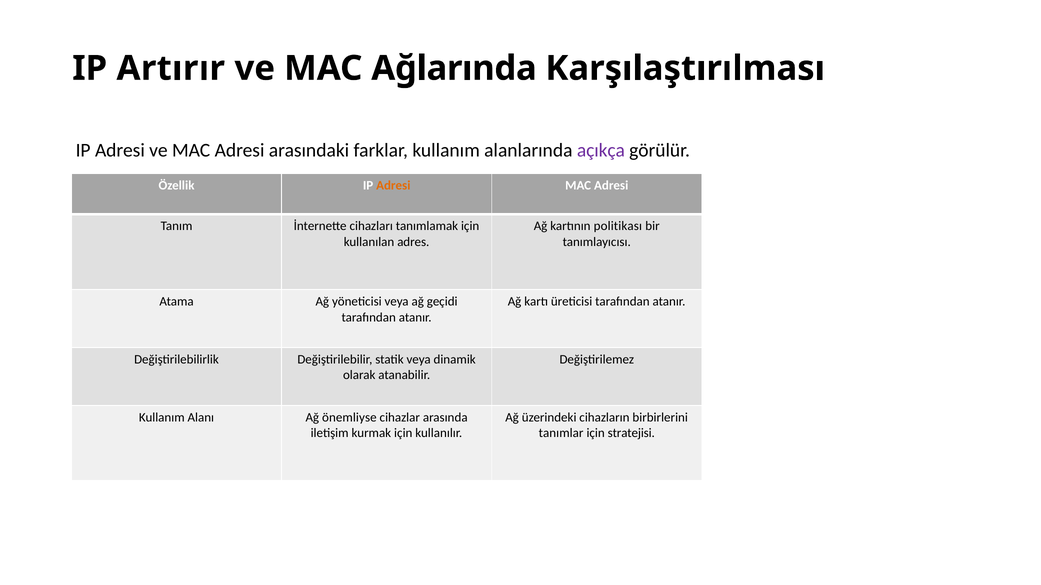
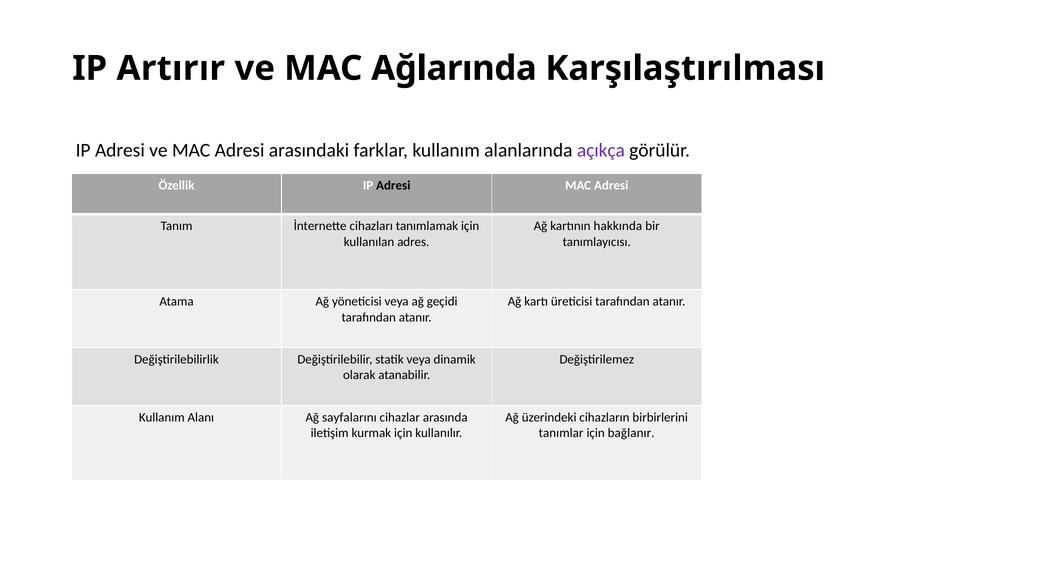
Adresi colour: orange -> black (393, 186)
politikası: politikası -> hakkında (618, 226)
önemliyse: önemliyse -> sayfalarını (349, 418)
stratejisi: stratejisi -> bağlanır (631, 434)
